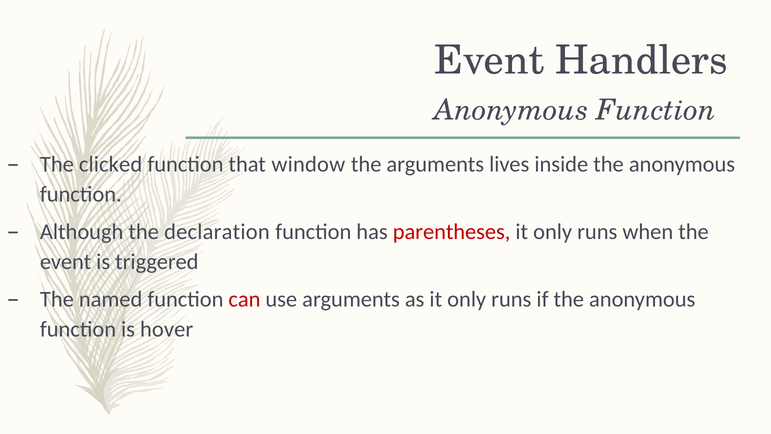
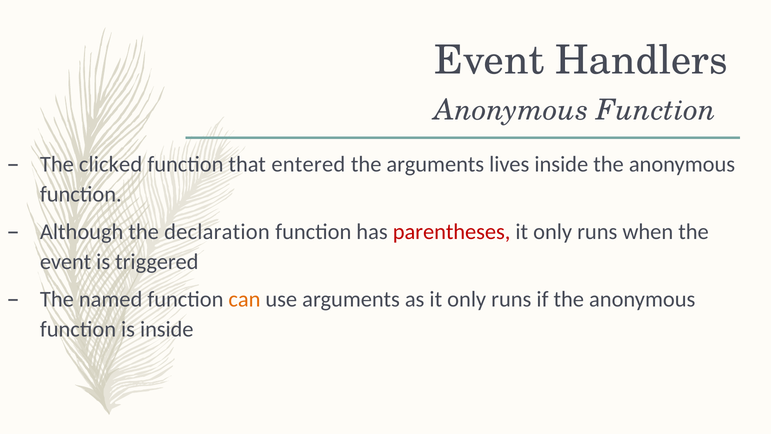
window: window -> entered (308, 164)
can colour: red -> orange (244, 299)
is hover: hover -> inside (167, 329)
